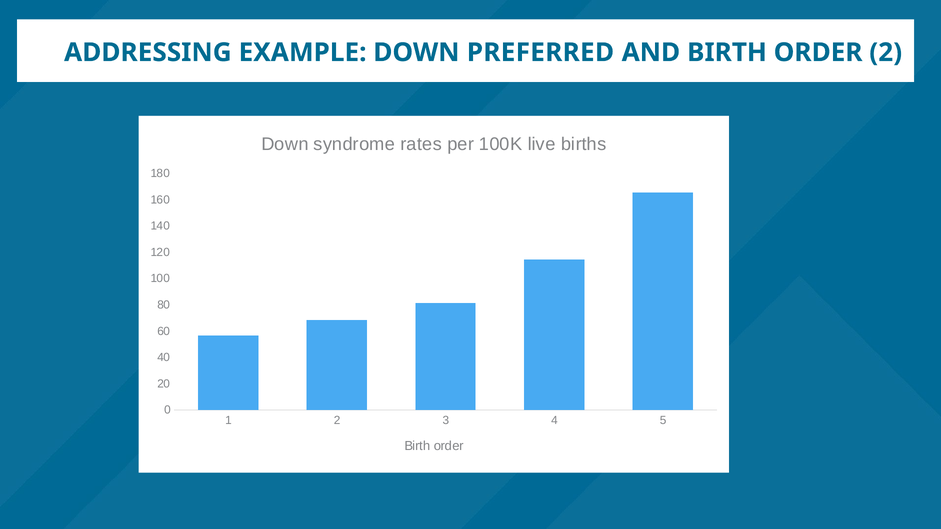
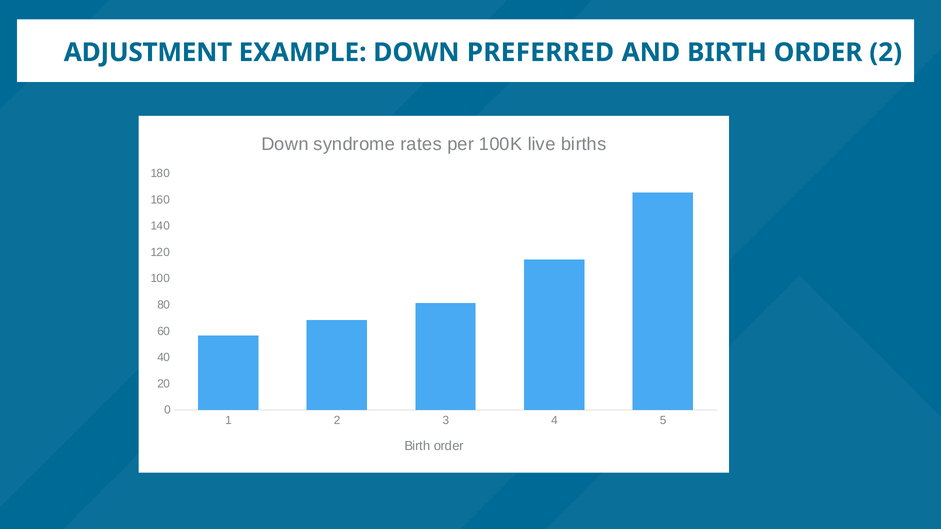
ADDRESSING: ADDRESSING -> ADJUSTMENT (148, 52)
